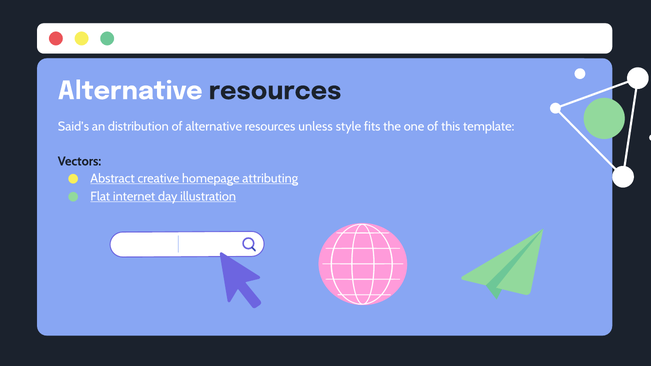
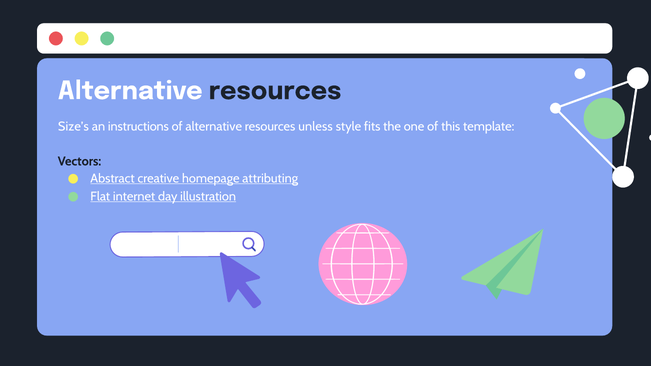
Said’s: Said’s -> Size’s (73, 126)
distribution: distribution -> instructions (138, 126)
